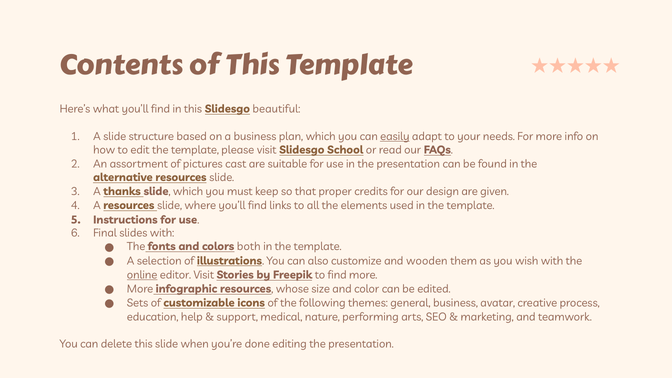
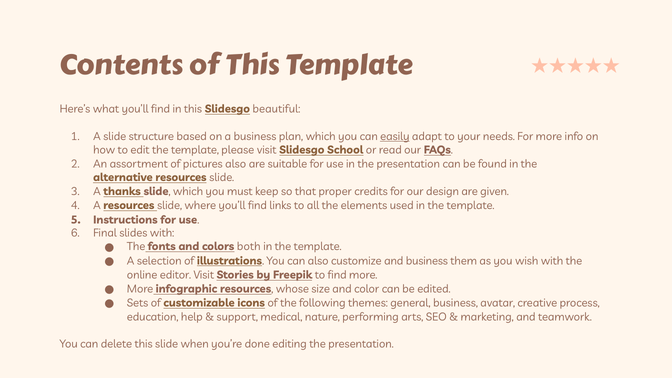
pictures cast: cast -> also (236, 164)
and wooden: wooden -> business (427, 261)
online underline: present -> none (142, 275)
